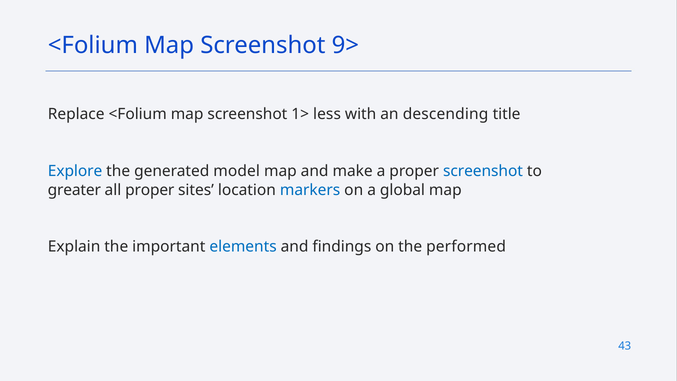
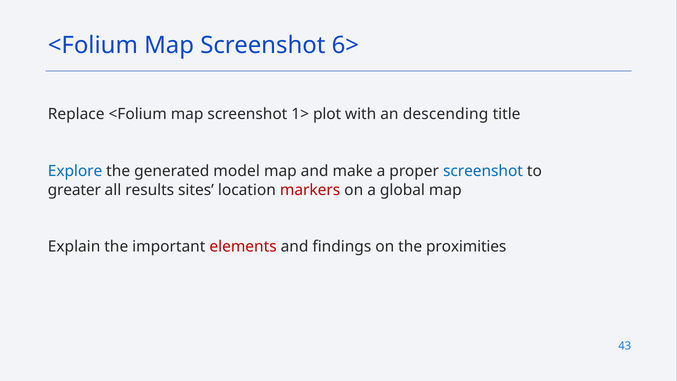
9>: 9> -> 6> (345, 45)
less: less -> plot (327, 114)
all proper: proper -> results (150, 190)
markers colour: blue -> red (310, 190)
elements colour: blue -> red (243, 247)
performed: performed -> proximities (466, 247)
